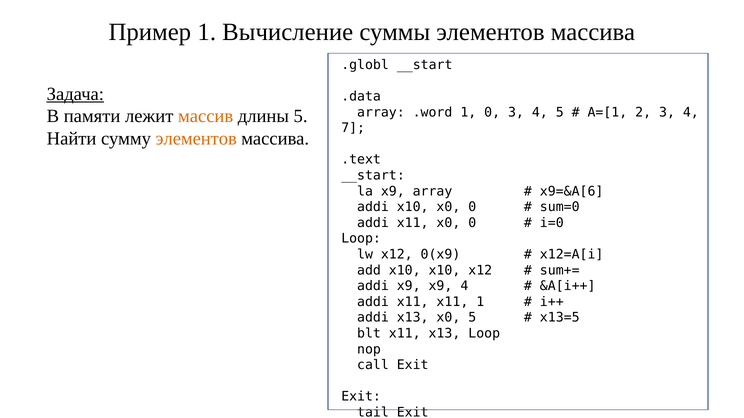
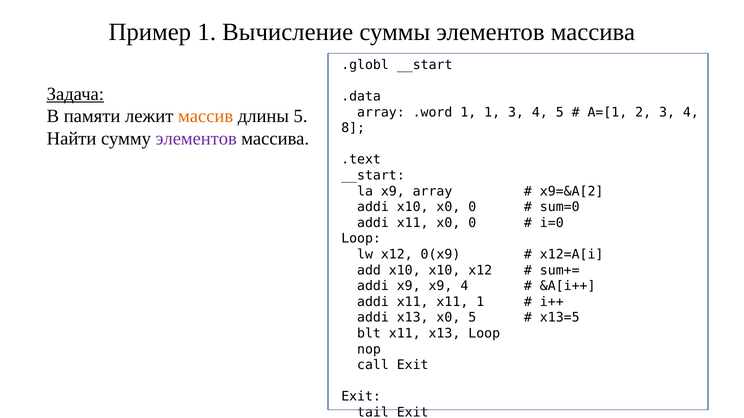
1 0: 0 -> 1 (492, 112)
7: 7 -> 8 (353, 128)
элементов colour: orange -> purple (196, 139)
x9=&A[6: x9=&A[6 -> x9=&A[2 (572, 191)
